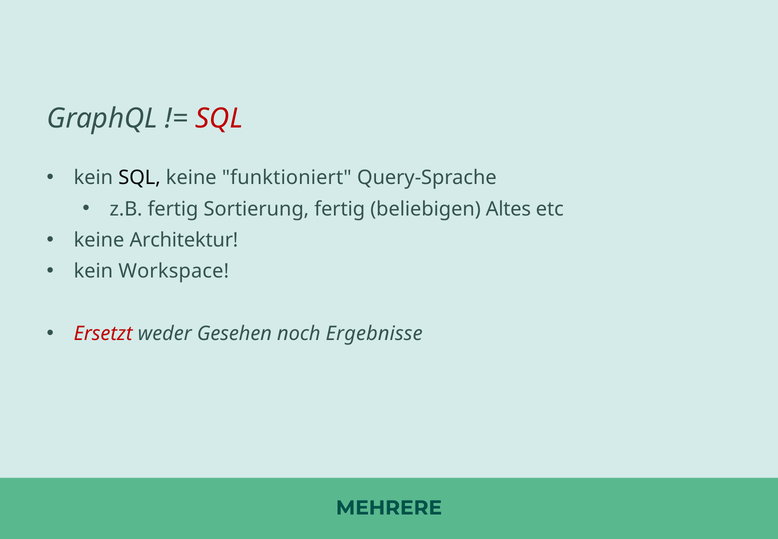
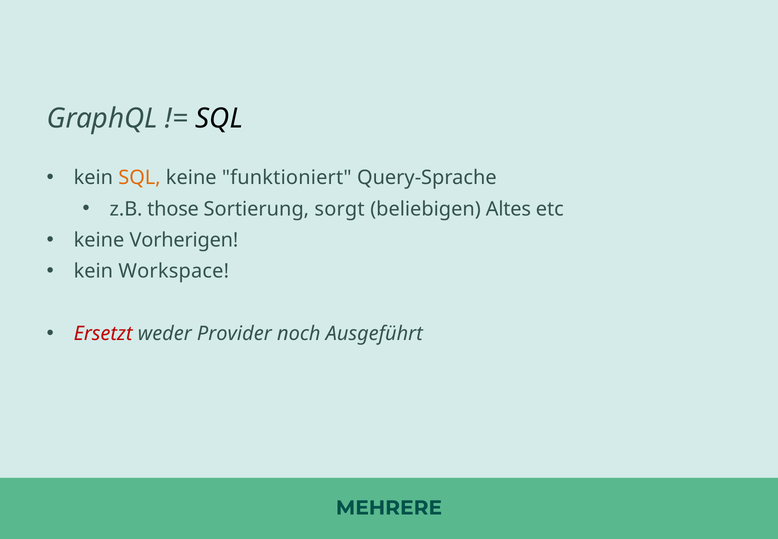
SQL colour: red -> black (219, 118)
SQL colour: black -> orange (139, 178)
z.B fertig: fertig -> those (173, 209)
Sortierung fertig: fertig -> sorgt (340, 209)
Architektur: Architektur -> Vorherigen (184, 240)
Gesehen: Gesehen -> Provider (234, 333)
Ergebnisse: Ergebnisse -> Ausgeführt (374, 333)
